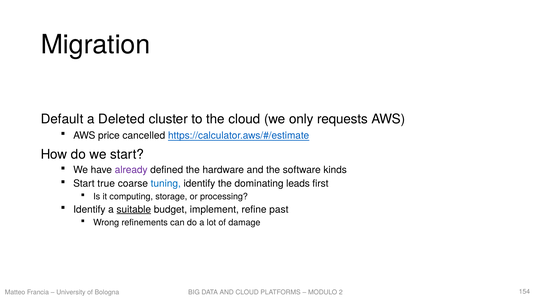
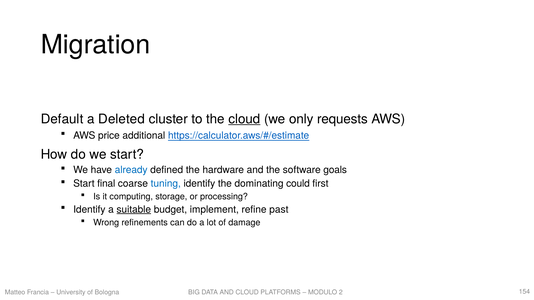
cloud underline: none -> present (244, 119)
cancelled: cancelled -> additional (144, 136)
already colour: purple -> blue (131, 170)
kinds: kinds -> goals (335, 170)
true: true -> final (106, 184)
leads: leads -> could (298, 184)
